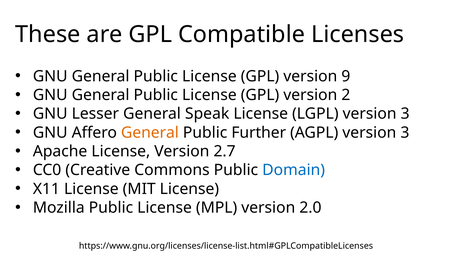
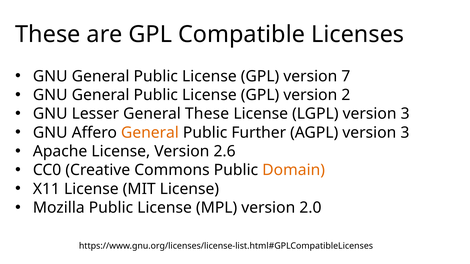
9: 9 -> 7 (346, 76)
General Speak: Speak -> These (207, 114)
2.7: 2.7 -> 2.6 (225, 152)
Domain colour: blue -> orange (294, 170)
